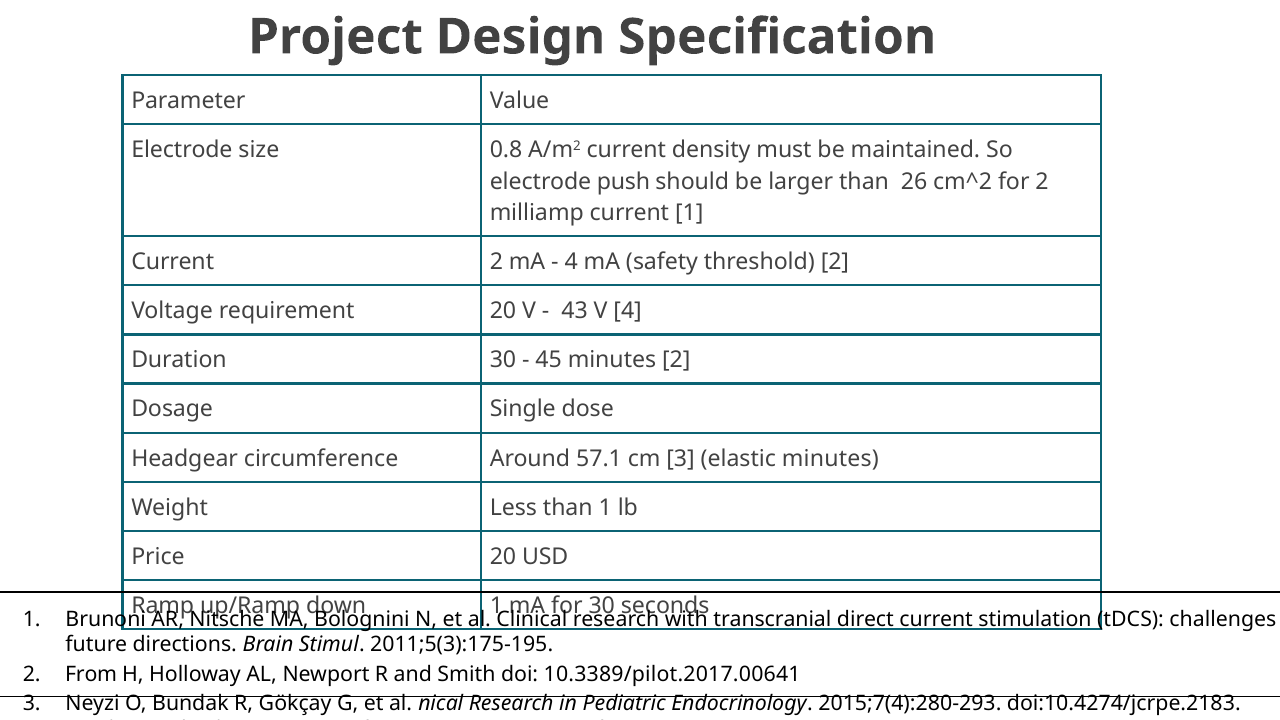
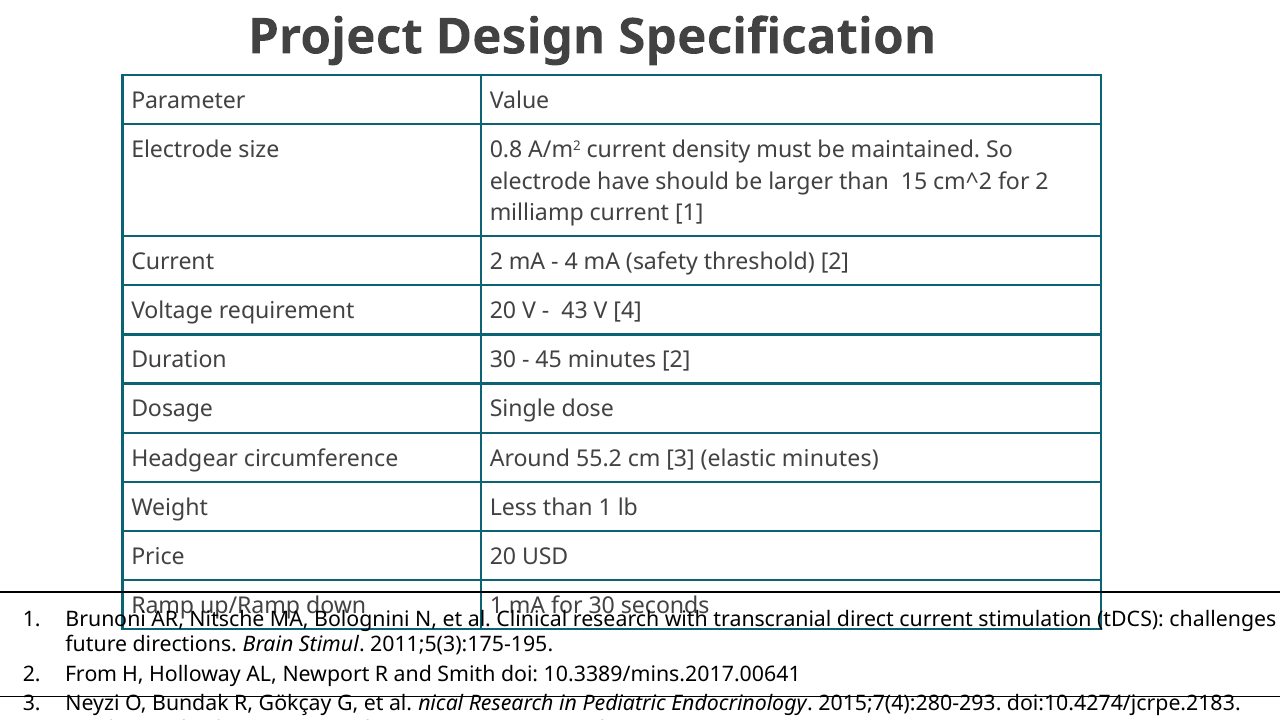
push: push -> have (623, 181)
than 26: 26 -> 15 (914, 181)
57.1: 57.1 -> 55.2 (599, 458)
10.3389/pilot.2017.00641: 10.3389/pilot.2017.00641 -> 10.3389/mins.2017.00641 (672, 674)
